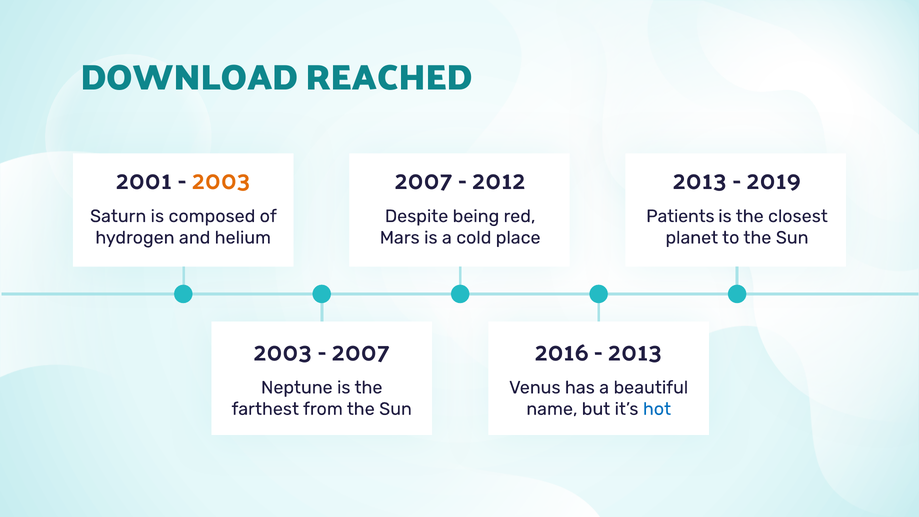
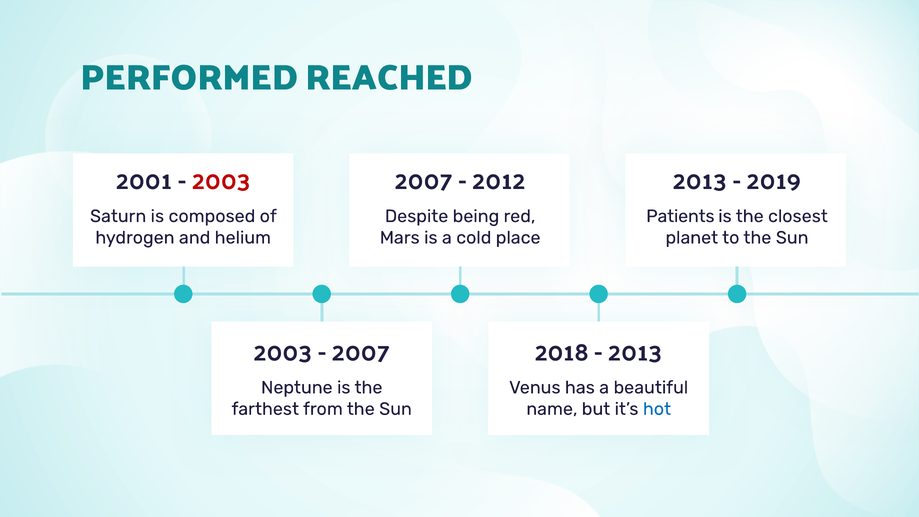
DOWNLOAD: DOWNLOAD -> PERFORMED (189, 78)
2003 colour: orange -> red (221, 181)
2016: 2016 -> 2018 (562, 352)
